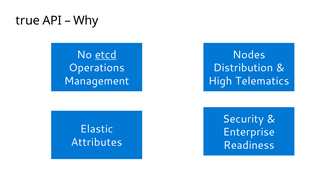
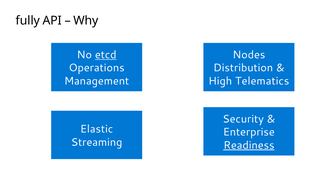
true: true -> fully (28, 20)
Attributes: Attributes -> Streaming (97, 142)
Readiness underline: none -> present (249, 145)
